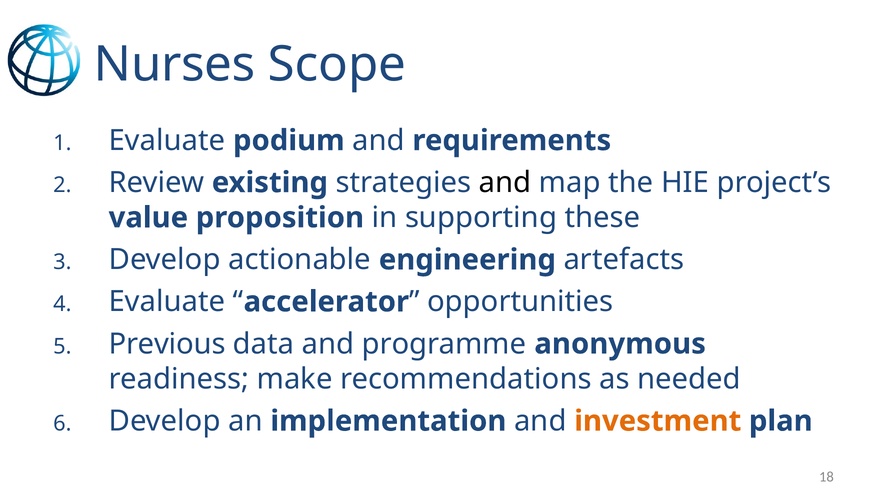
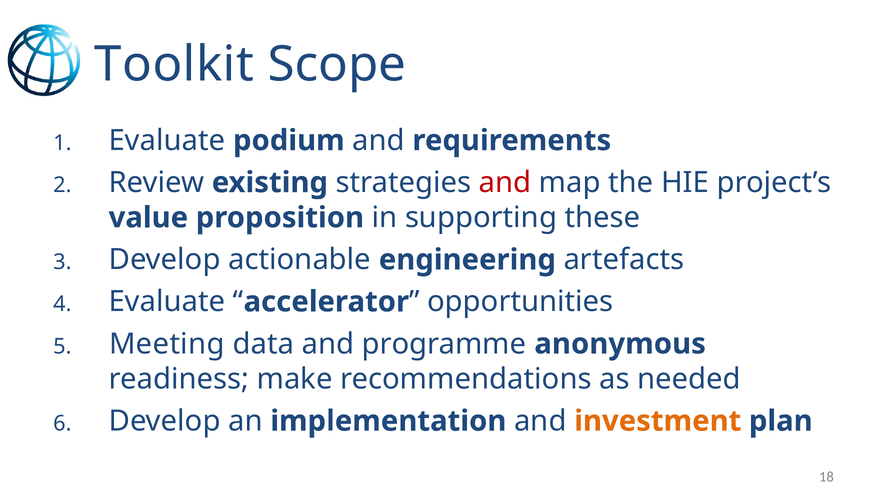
Nurses: Nurses -> Toolkit (174, 65)
and colour: black -> red (505, 183)
Previous: Previous -> Meeting (167, 344)
